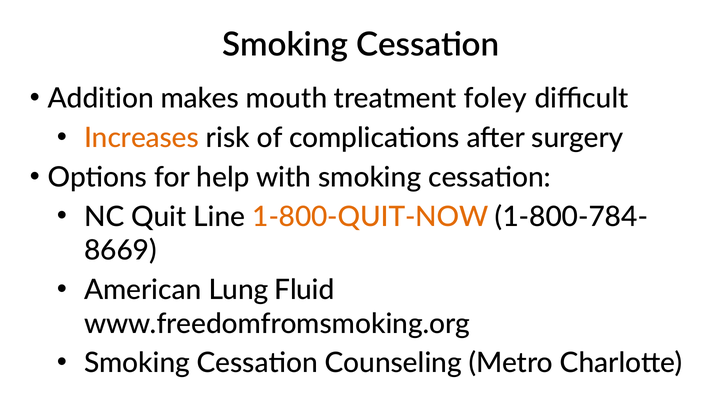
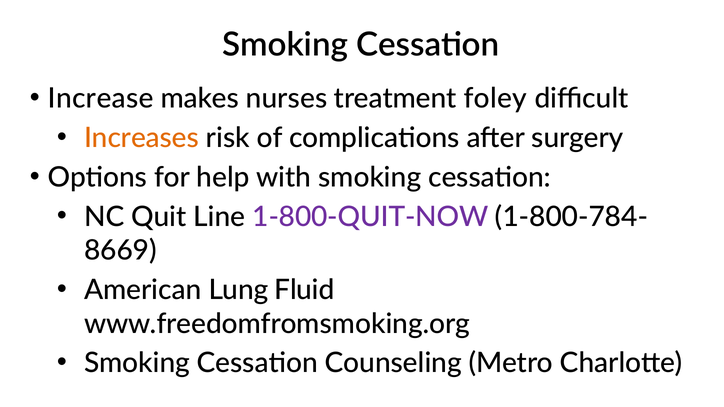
Addition: Addition -> Increase (101, 99)
mouth: mouth -> nurses (287, 99)
1-800-QUIT-NOW colour: orange -> purple (370, 217)
